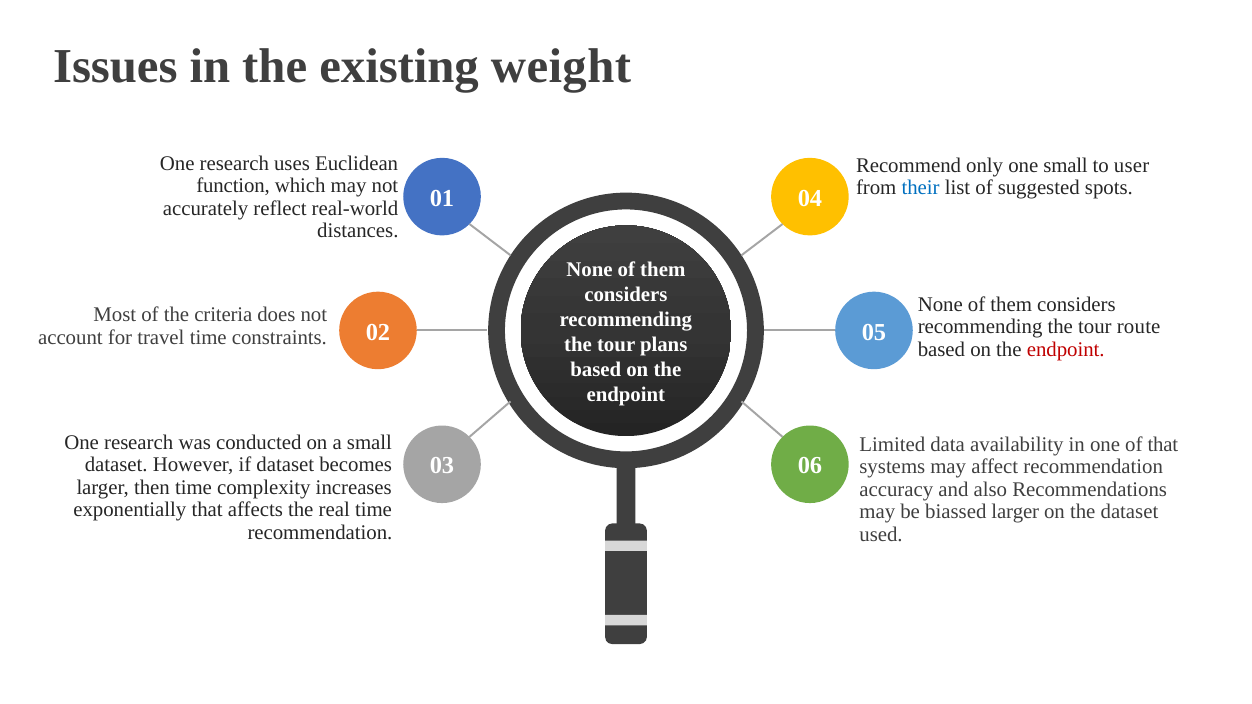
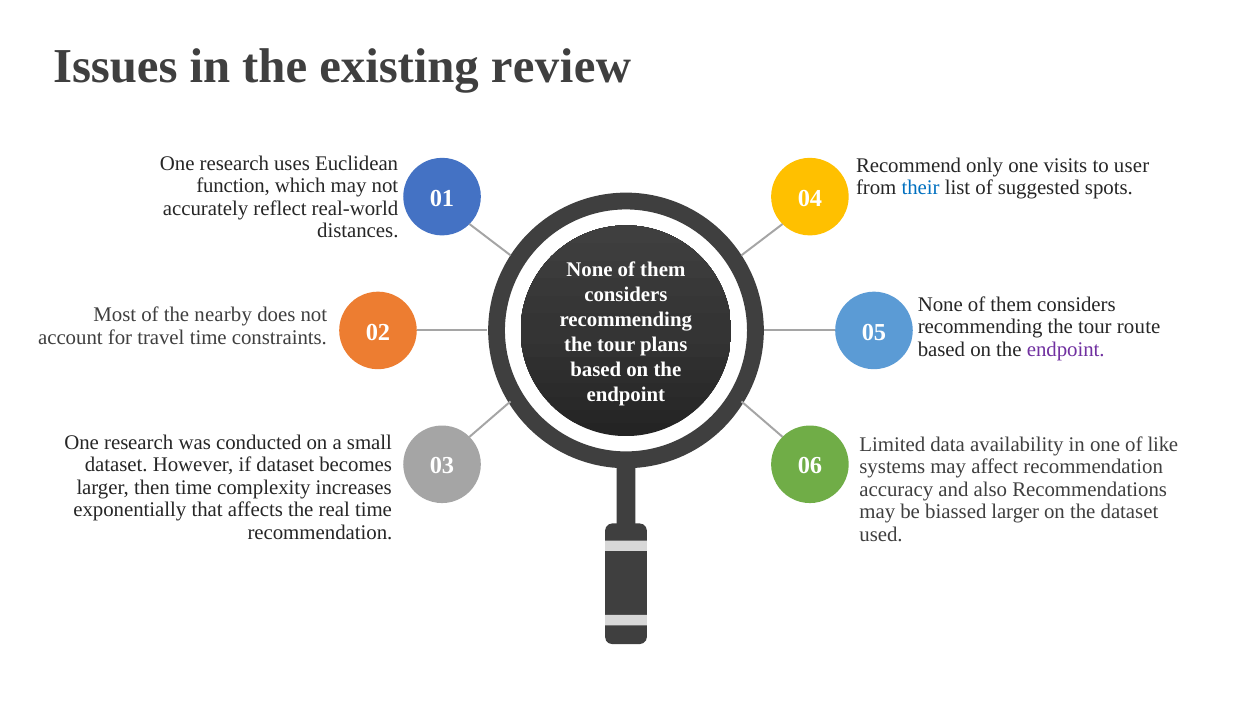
weight: weight -> review (561, 66)
one small: small -> visits (1065, 165)
criteria: criteria -> nearby (223, 315)
endpoint colour: red -> purple (1066, 350)
of that: that -> like (1163, 444)
